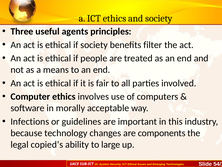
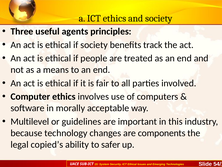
filter: filter -> track (153, 45)
Infections: Infections -> Multilevel (30, 121)
large: large -> safer (111, 144)
